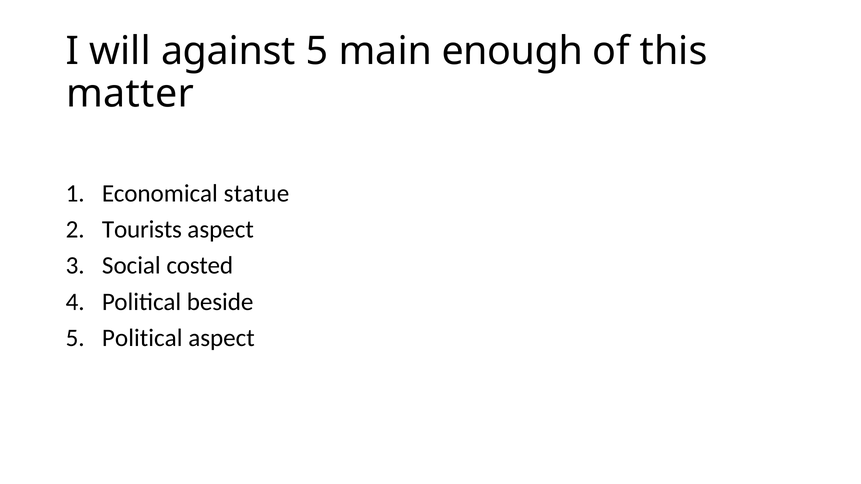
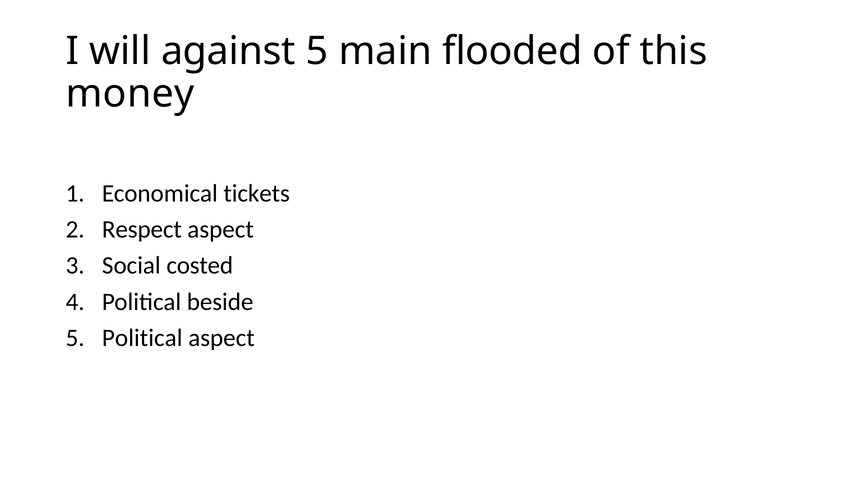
enough: enough -> flooded (512, 51)
matter: matter -> money (130, 94)
statue: statue -> tickets (257, 194)
Tourists: Tourists -> Respect (142, 230)
